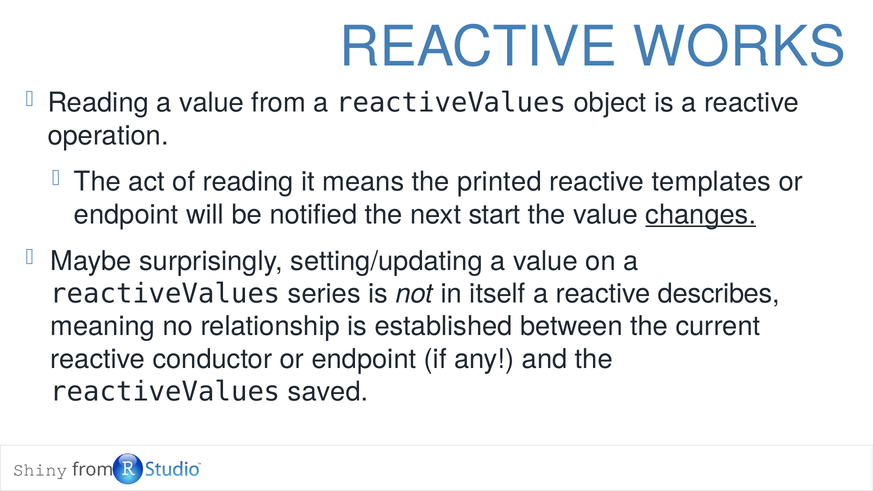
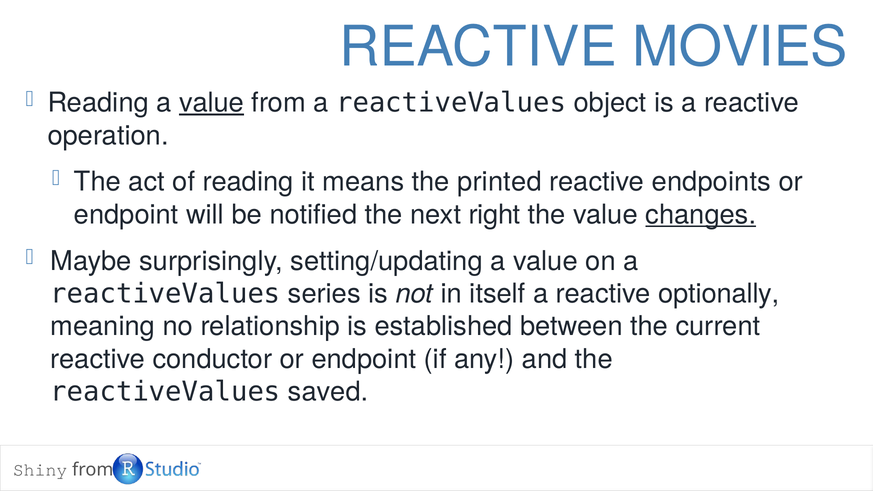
WORKS: WORKS -> MOVIES (740, 47)
value underline: none -> present (212, 103)
templates: templates -> endpoints (711, 182)
start: start -> right (495, 215)
describes: describes -> optionally (719, 294)
